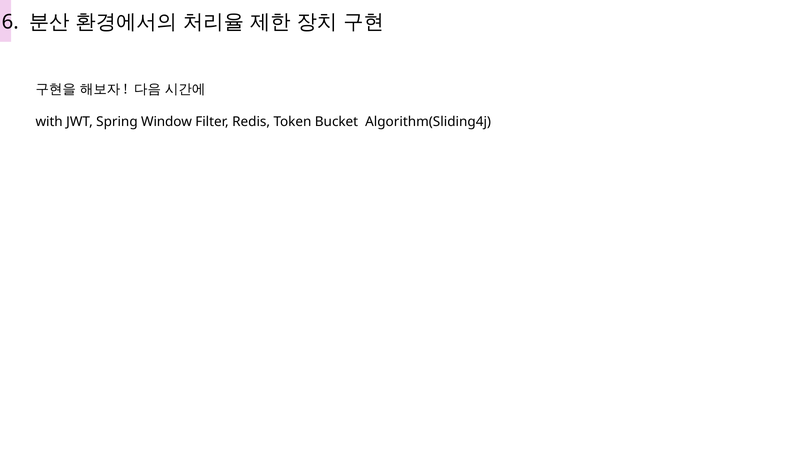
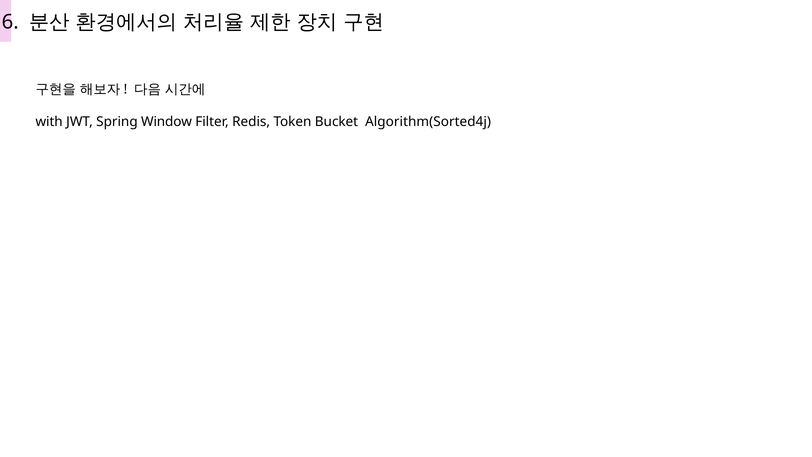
Algorithm(Sliding4j: Algorithm(Sliding4j -> Algorithm(Sorted4j (428, 122)
